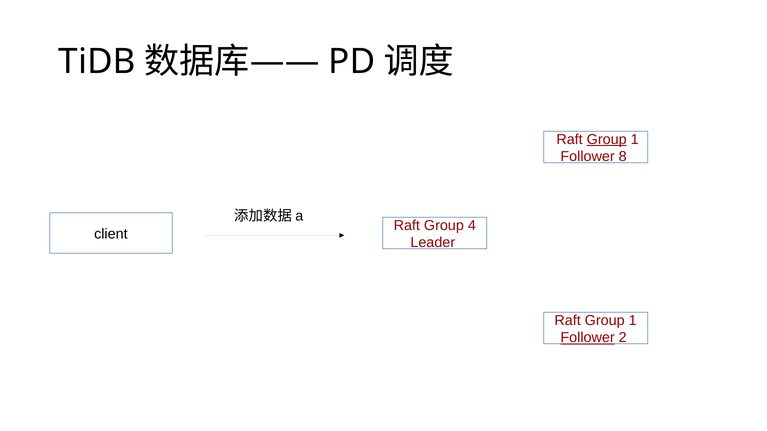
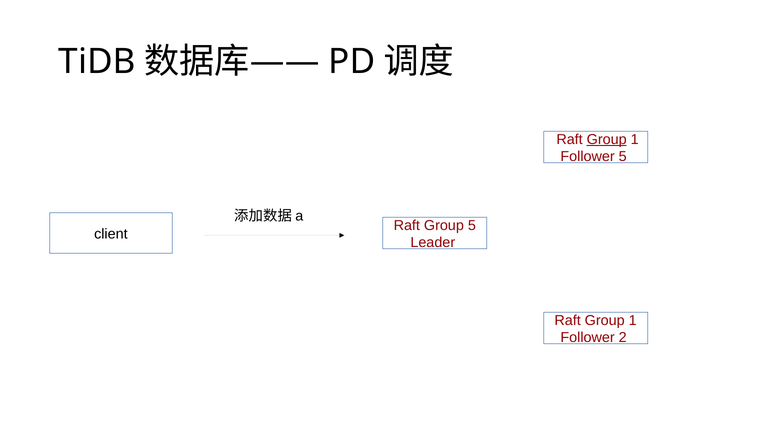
Follower 8: 8 -> 5 (623, 157)
Group 4: 4 -> 5 (472, 226)
Follower underline: present -> none (588, 338)
